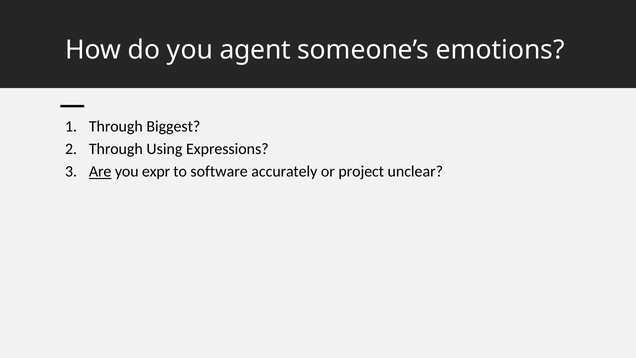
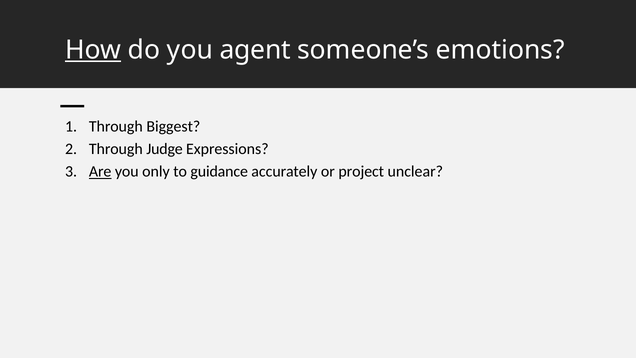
How underline: none -> present (93, 50)
Using: Using -> Judge (165, 149)
expr: expr -> only (156, 171)
software: software -> guidance (219, 171)
